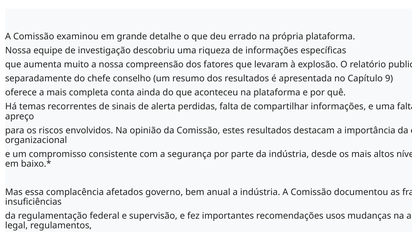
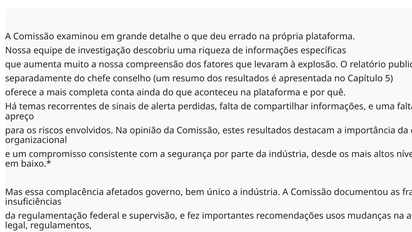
9: 9 -> 5 (389, 78)
anual: anual -> único (219, 192)
